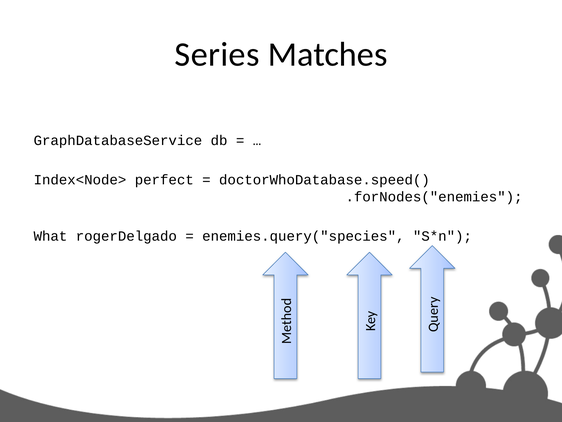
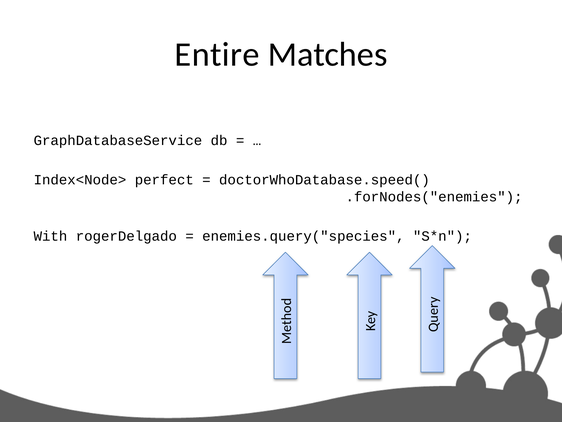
Series: Series -> Entire (217, 54)
What: What -> With (50, 236)
